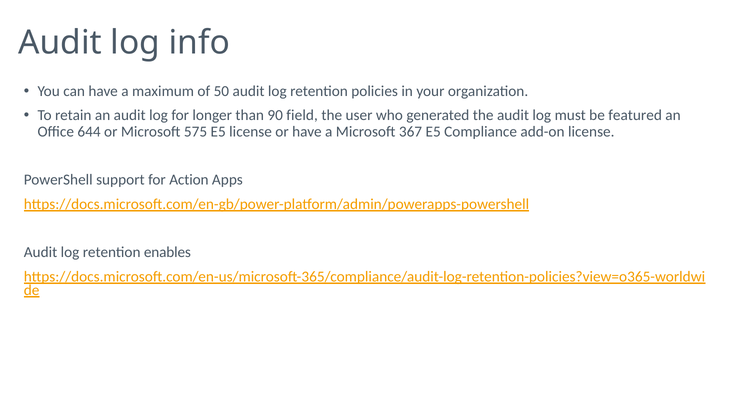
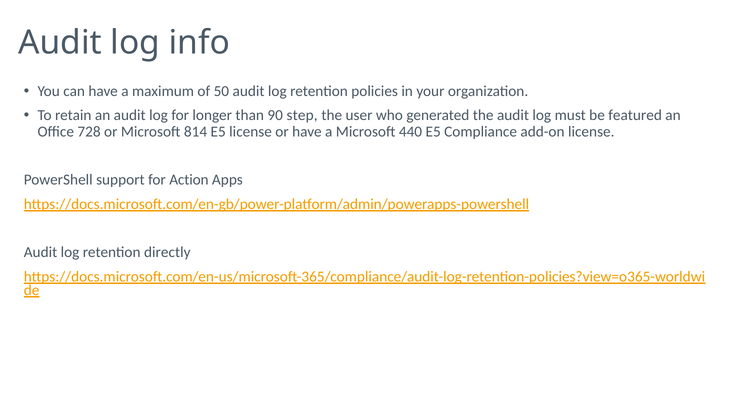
field: field -> step (302, 116)
644: 644 -> 728 (89, 132)
575: 575 -> 814 (196, 132)
367: 367 -> 440 (410, 132)
enables: enables -> directly (167, 253)
